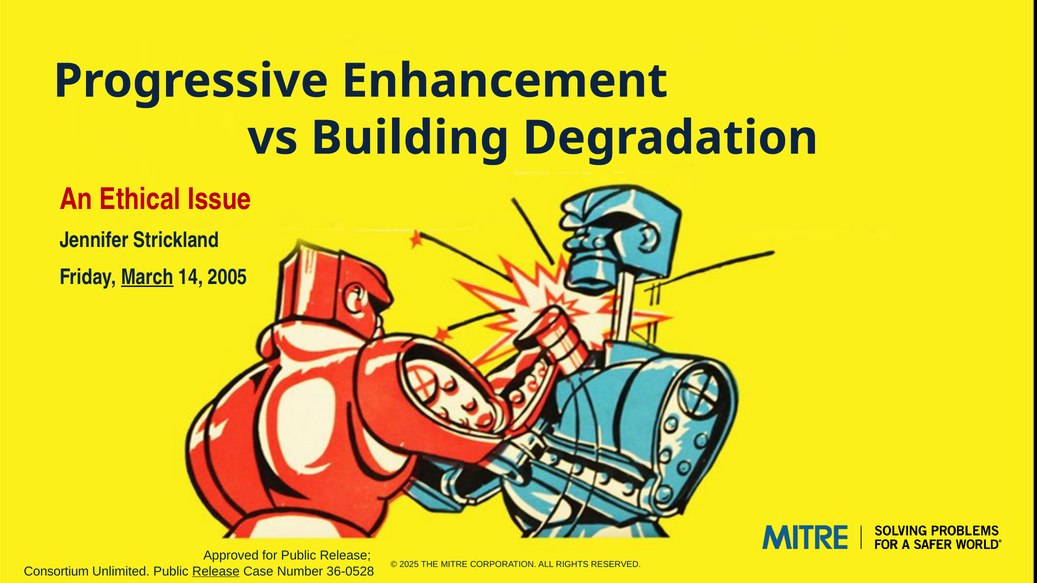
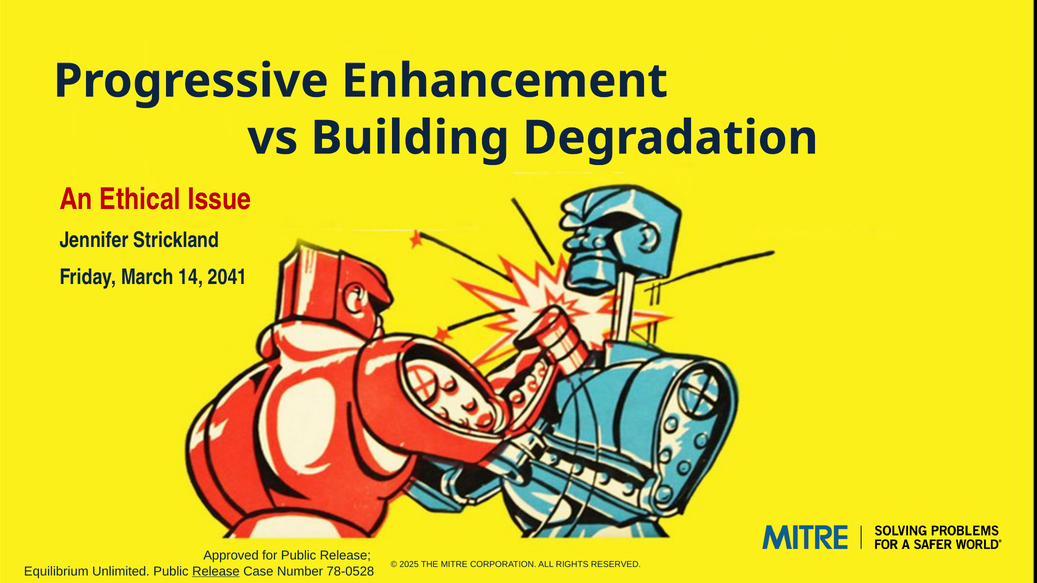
March underline: present -> none (147, 277)
2005: 2005 -> 2041 (228, 277)
Consortium: Consortium -> Equilibrium (56, 572)
36-0528: 36-0528 -> 78-0528 (350, 572)
